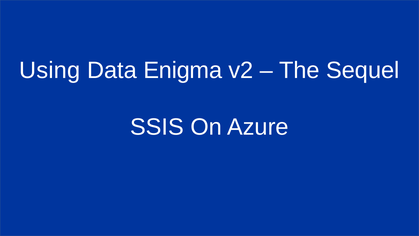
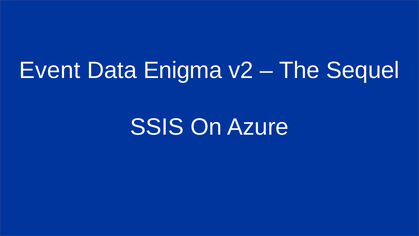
Using: Using -> Event (50, 70)
